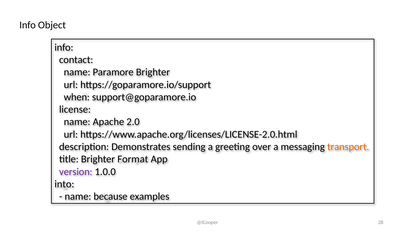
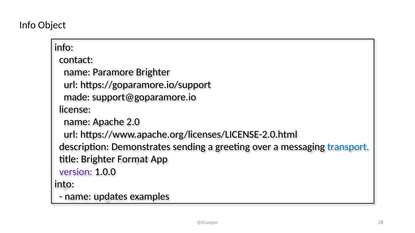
when: when -> made (77, 97)
transport colour: orange -> blue (348, 147)
because: because -> updates (111, 197)
